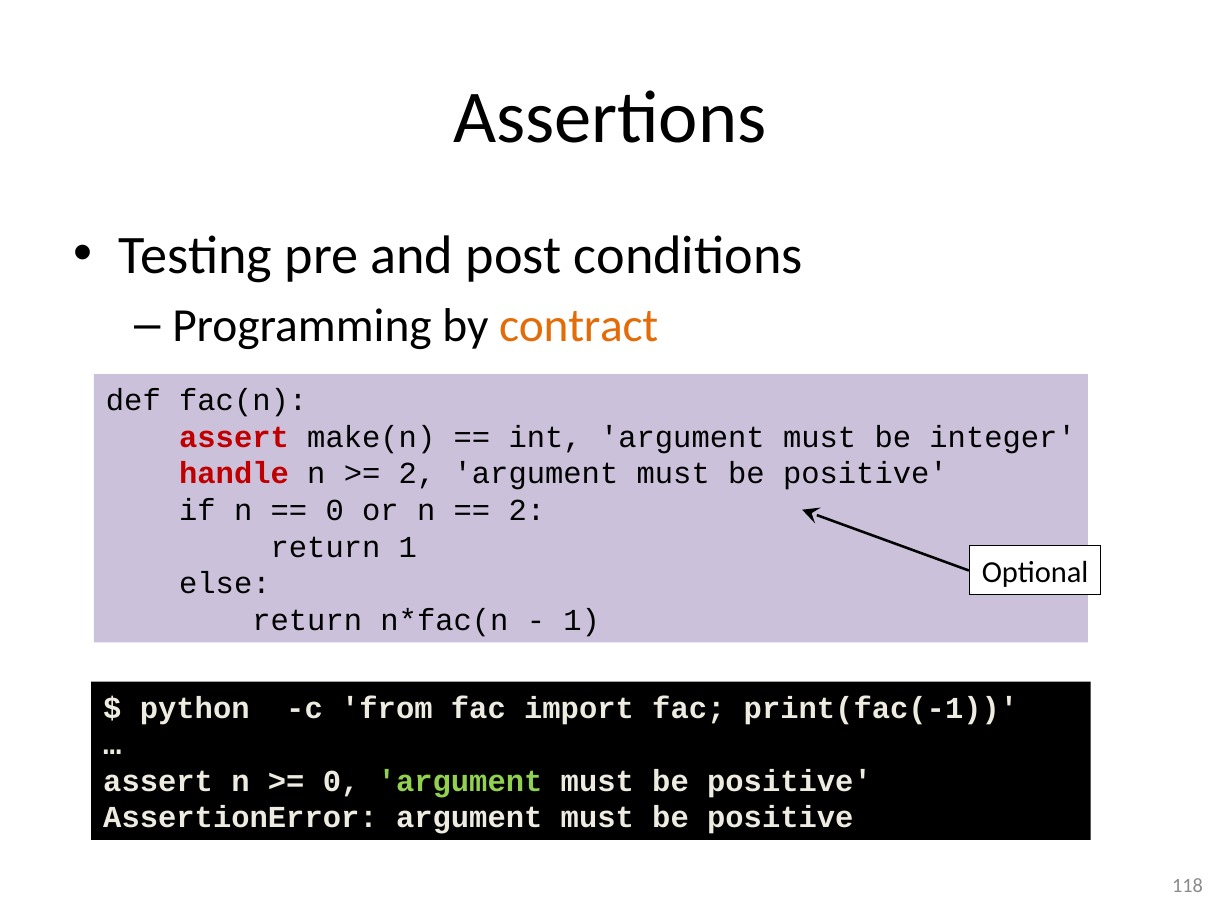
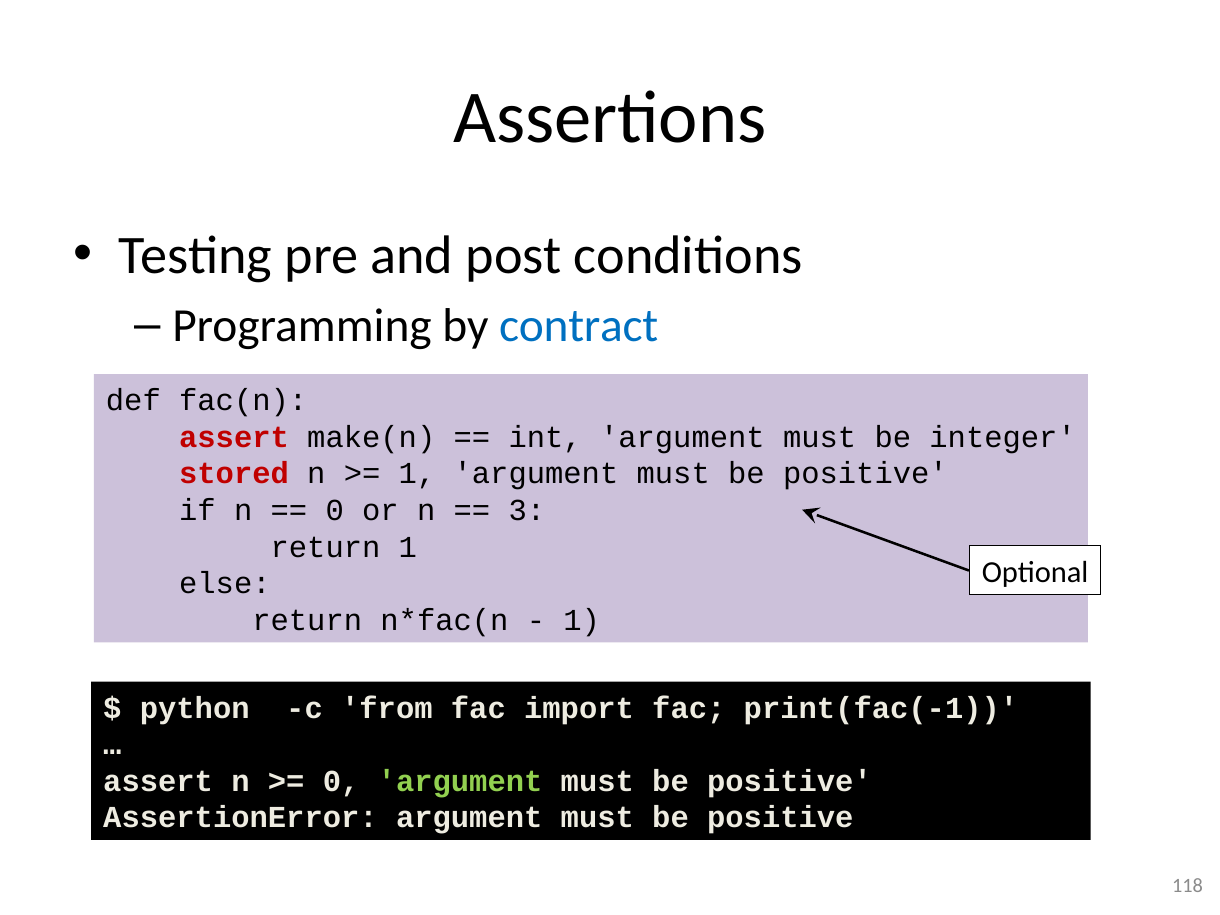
contract colour: orange -> blue (579, 326)
handle: handle -> stored (234, 474)
2: 2 -> 1 (417, 474)
2: 2 -> 3 (527, 510)
